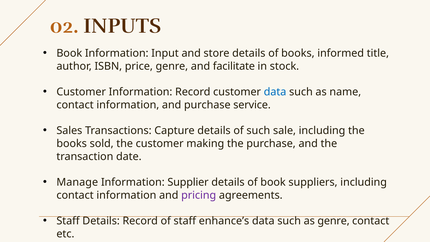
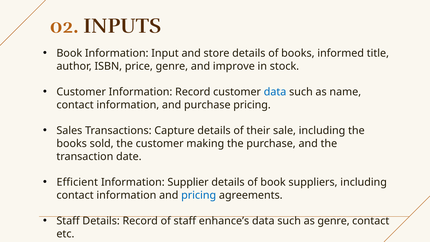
facilitate: facilitate -> improve (234, 66)
purchase service: service -> pricing (252, 105)
of such: such -> their (258, 131)
Manage: Manage -> Efficient (77, 182)
pricing colour: purple -> blue (199, 195)
